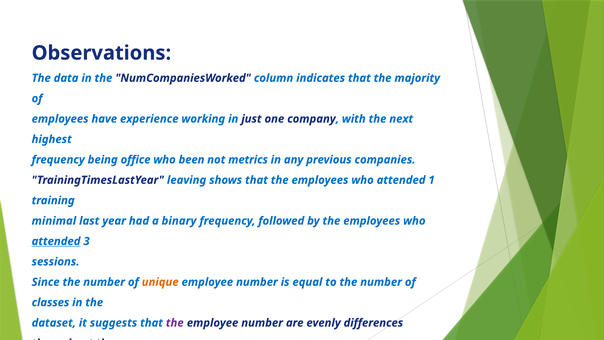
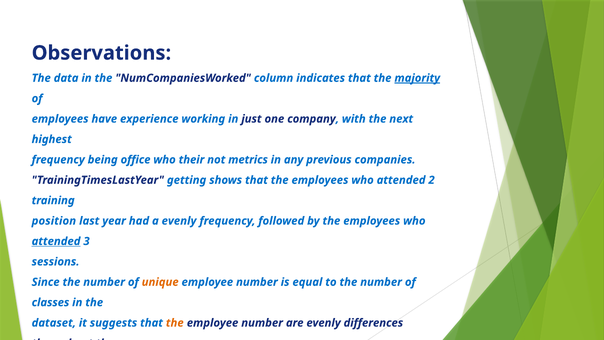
majority underline: none -> present (417, 78)
been: been -> their (192, 160)
leaving: leaving -> getting (187, 180)
1: 1 -> 2 (432, 180)
minimal: minimal -> position (54, 221)
a binary: binary -> evenly (179, 221)
the colour: purple -> orange (175, 323)
